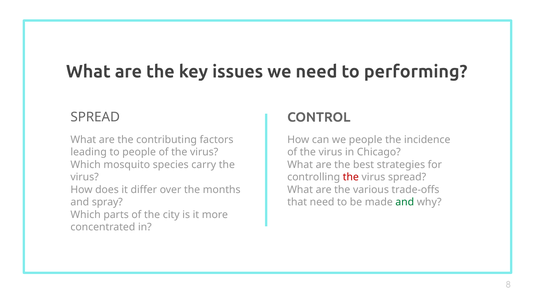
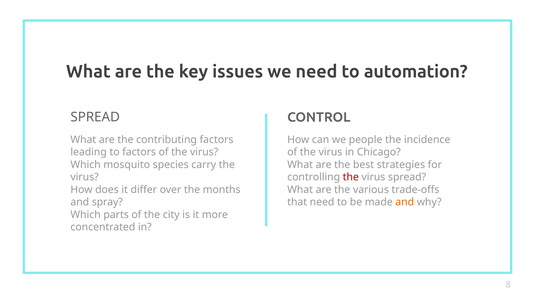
performing: performing -> automation (416, 72)
to people: people -> factors (139, 152)
and colour: green -> orange (405, 202)
